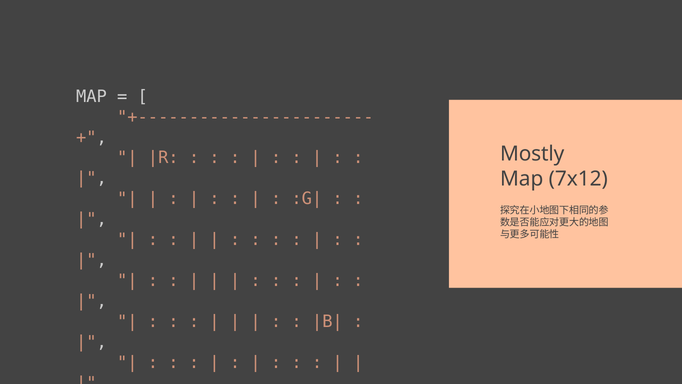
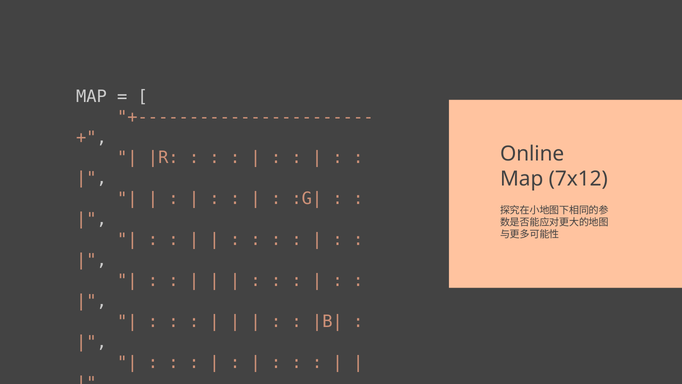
Mostly: Mostly -> Online (532, 154)
